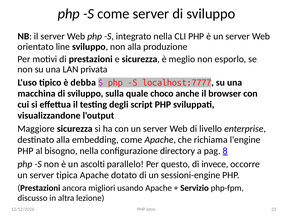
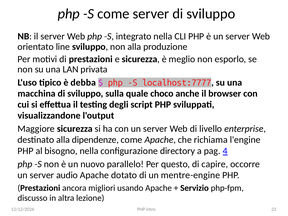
embedding: embedding -> dipendenze (95, 140)
8: 8 -> 4 (225, 151)
ascolti: ascolti -> nuovo (93, 164)
invece: invece -> capire (215, 164)
tipica: tipica -> audio (67, 175)
sessioni-engine: sessioni-engine -> mentre-engine (190, 175)
